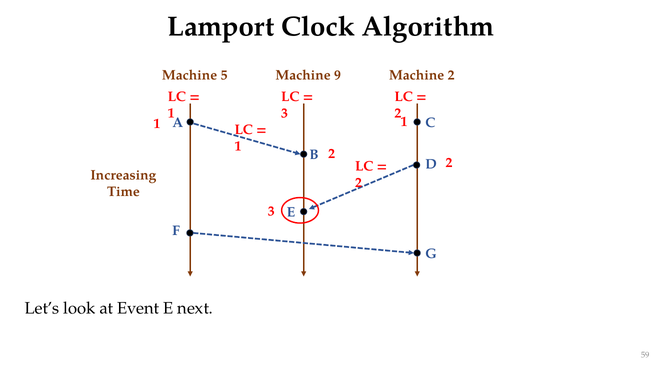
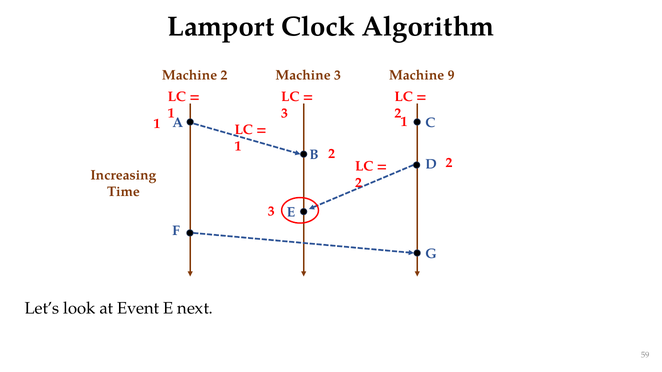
Machine 5: 5 -> 2 (224, 75)
Machine 9: 9 -> 3 (338, 75)
Machine 2: 2 -> 9 (451, 75)
